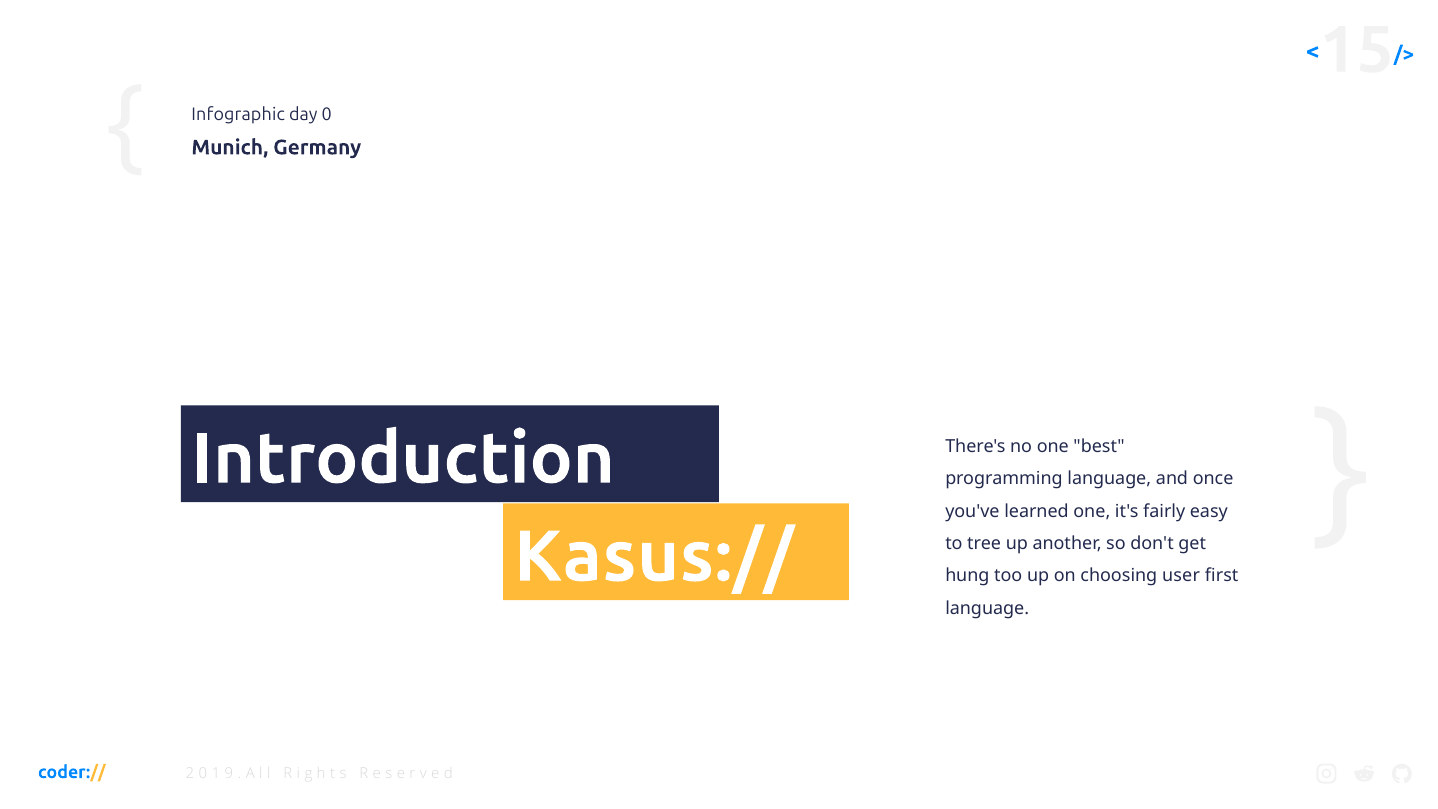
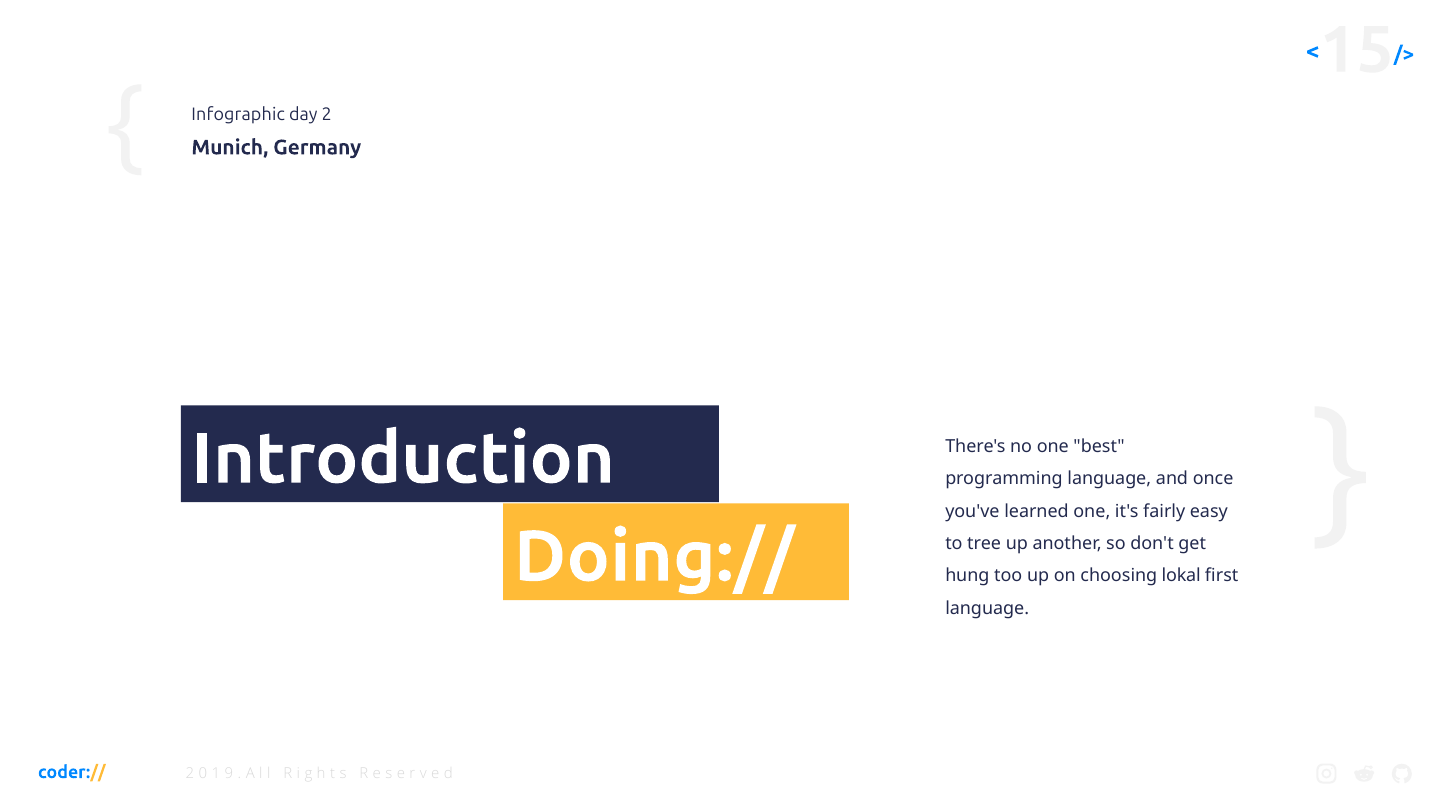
day 0: 0 -> 2 (327, 114)
Kasus://: Kasus:// -> Doing:// (654, 557)
user: user -> lokal (1181, 576)
